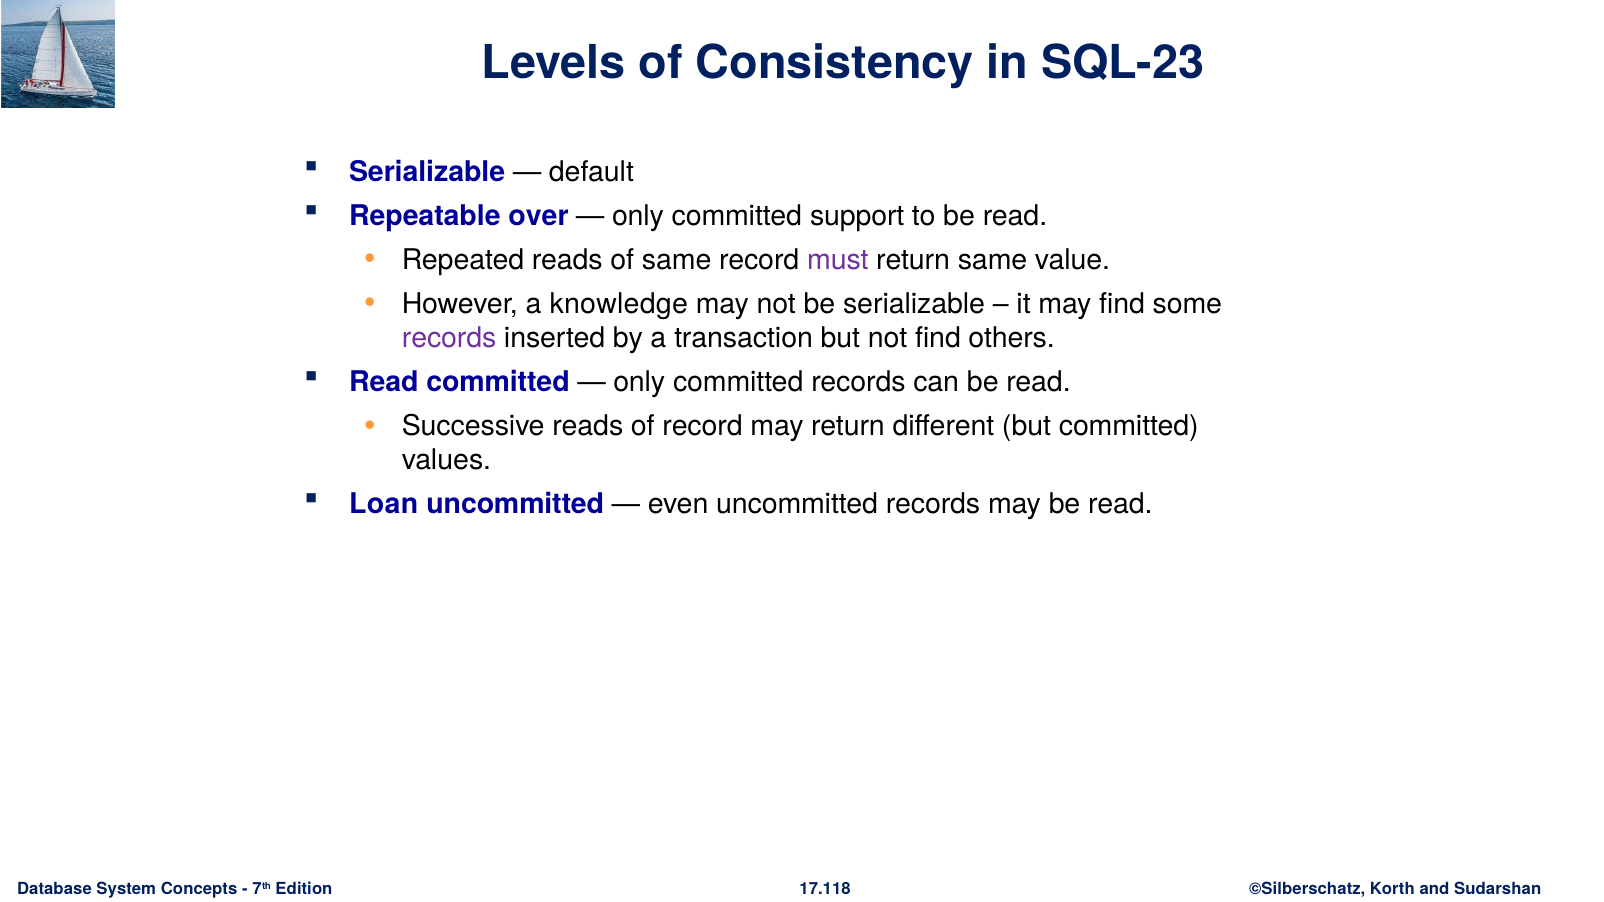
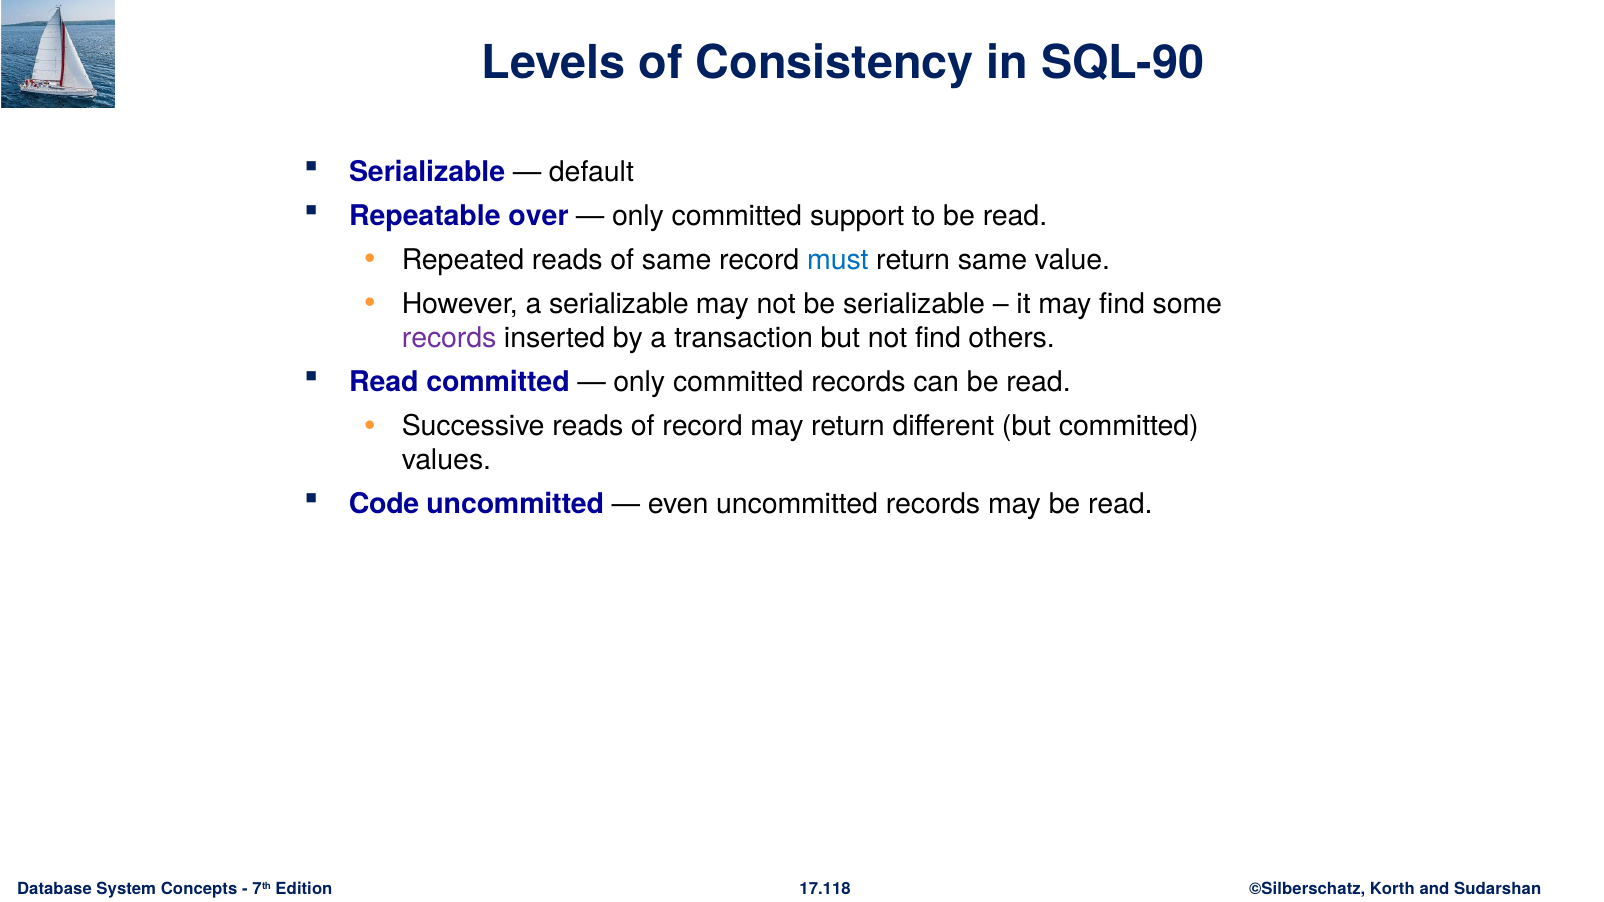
SQL-23: SQL-23 -> SQL-90 (1123, 63)
must colour: purple -> blue (838, 260)
a knowledge: knowledge -> serializable (619, 304)
Loan: Loan -> Code (384, 504)
